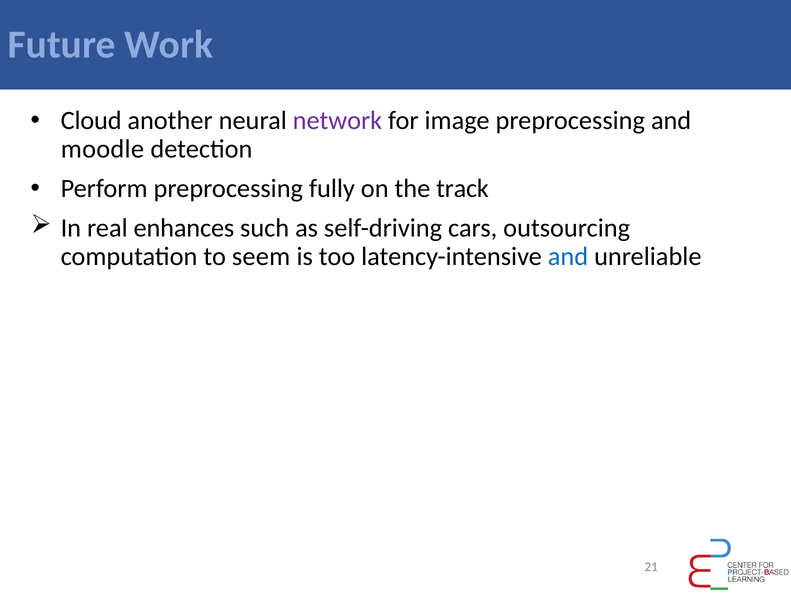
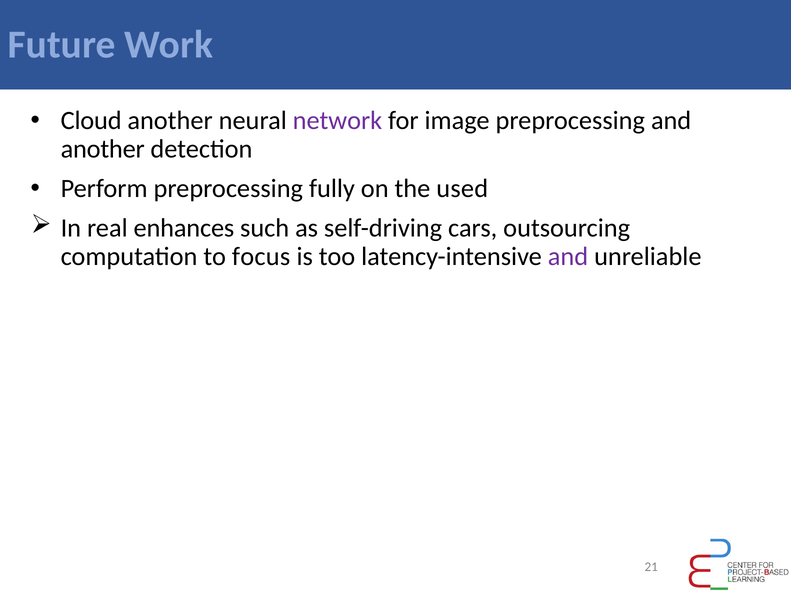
moodle: moodle -> another (103, 149)
track: track -> used (462, 189)
seem: seem -> focus (261, 256)
and colour: blue -> purple (568, 256)
